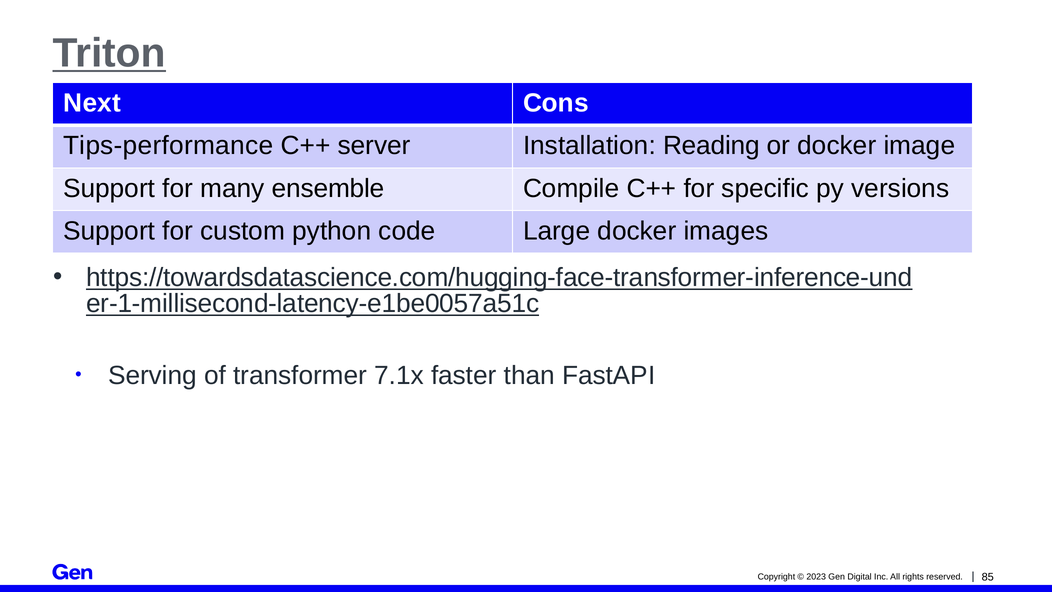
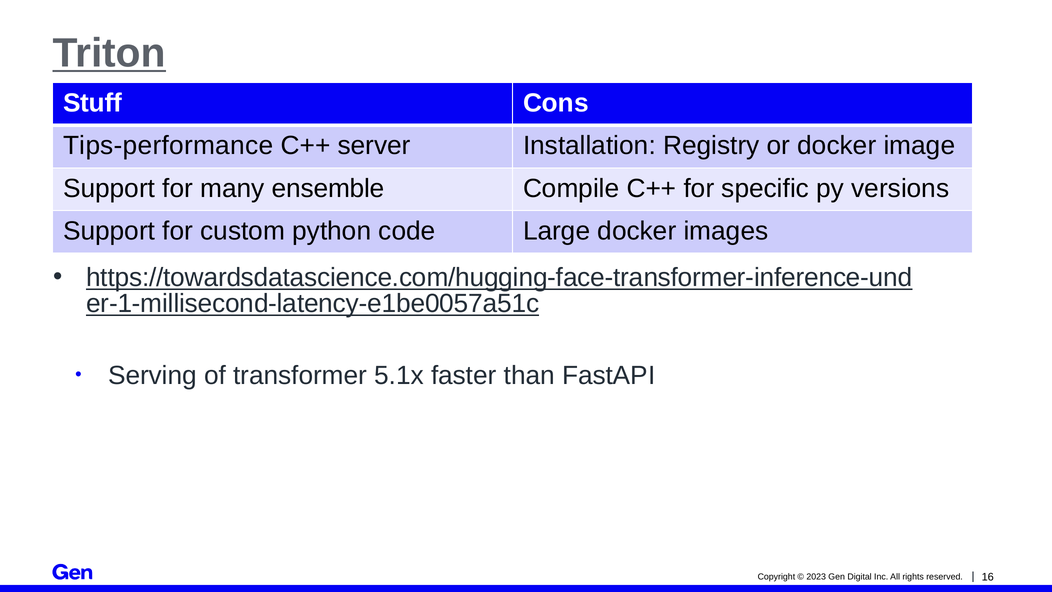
Next: Next -> Stuff (92, 103)
Reading: Reading -> Registry (711, 146)
7.1x: 7.1x -> 5.1x (399, 376)
85: 85 -> 16 (988, 577)
